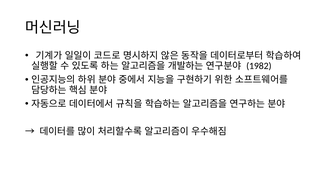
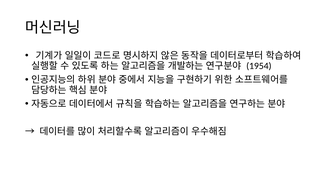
1982: 1982 -> 1954 (259, 66)
